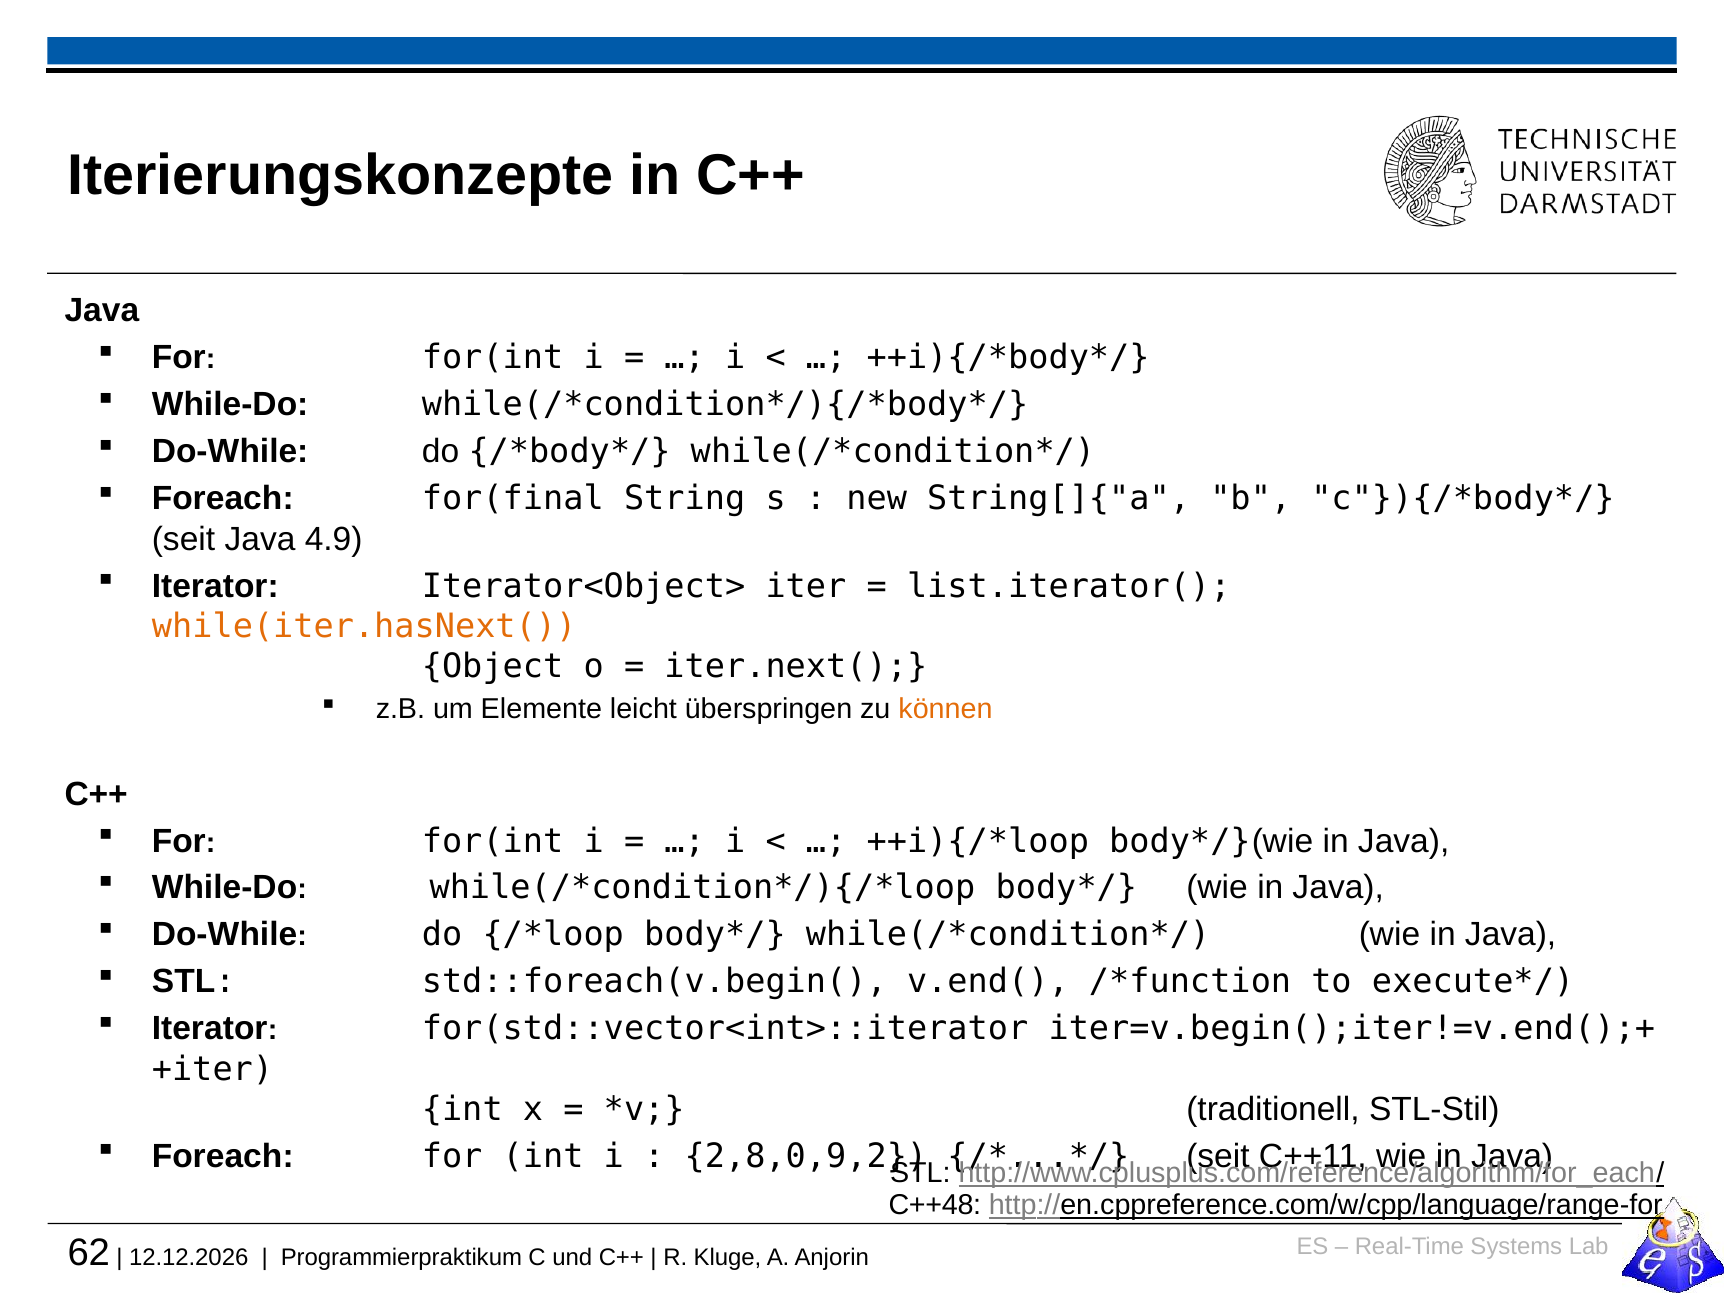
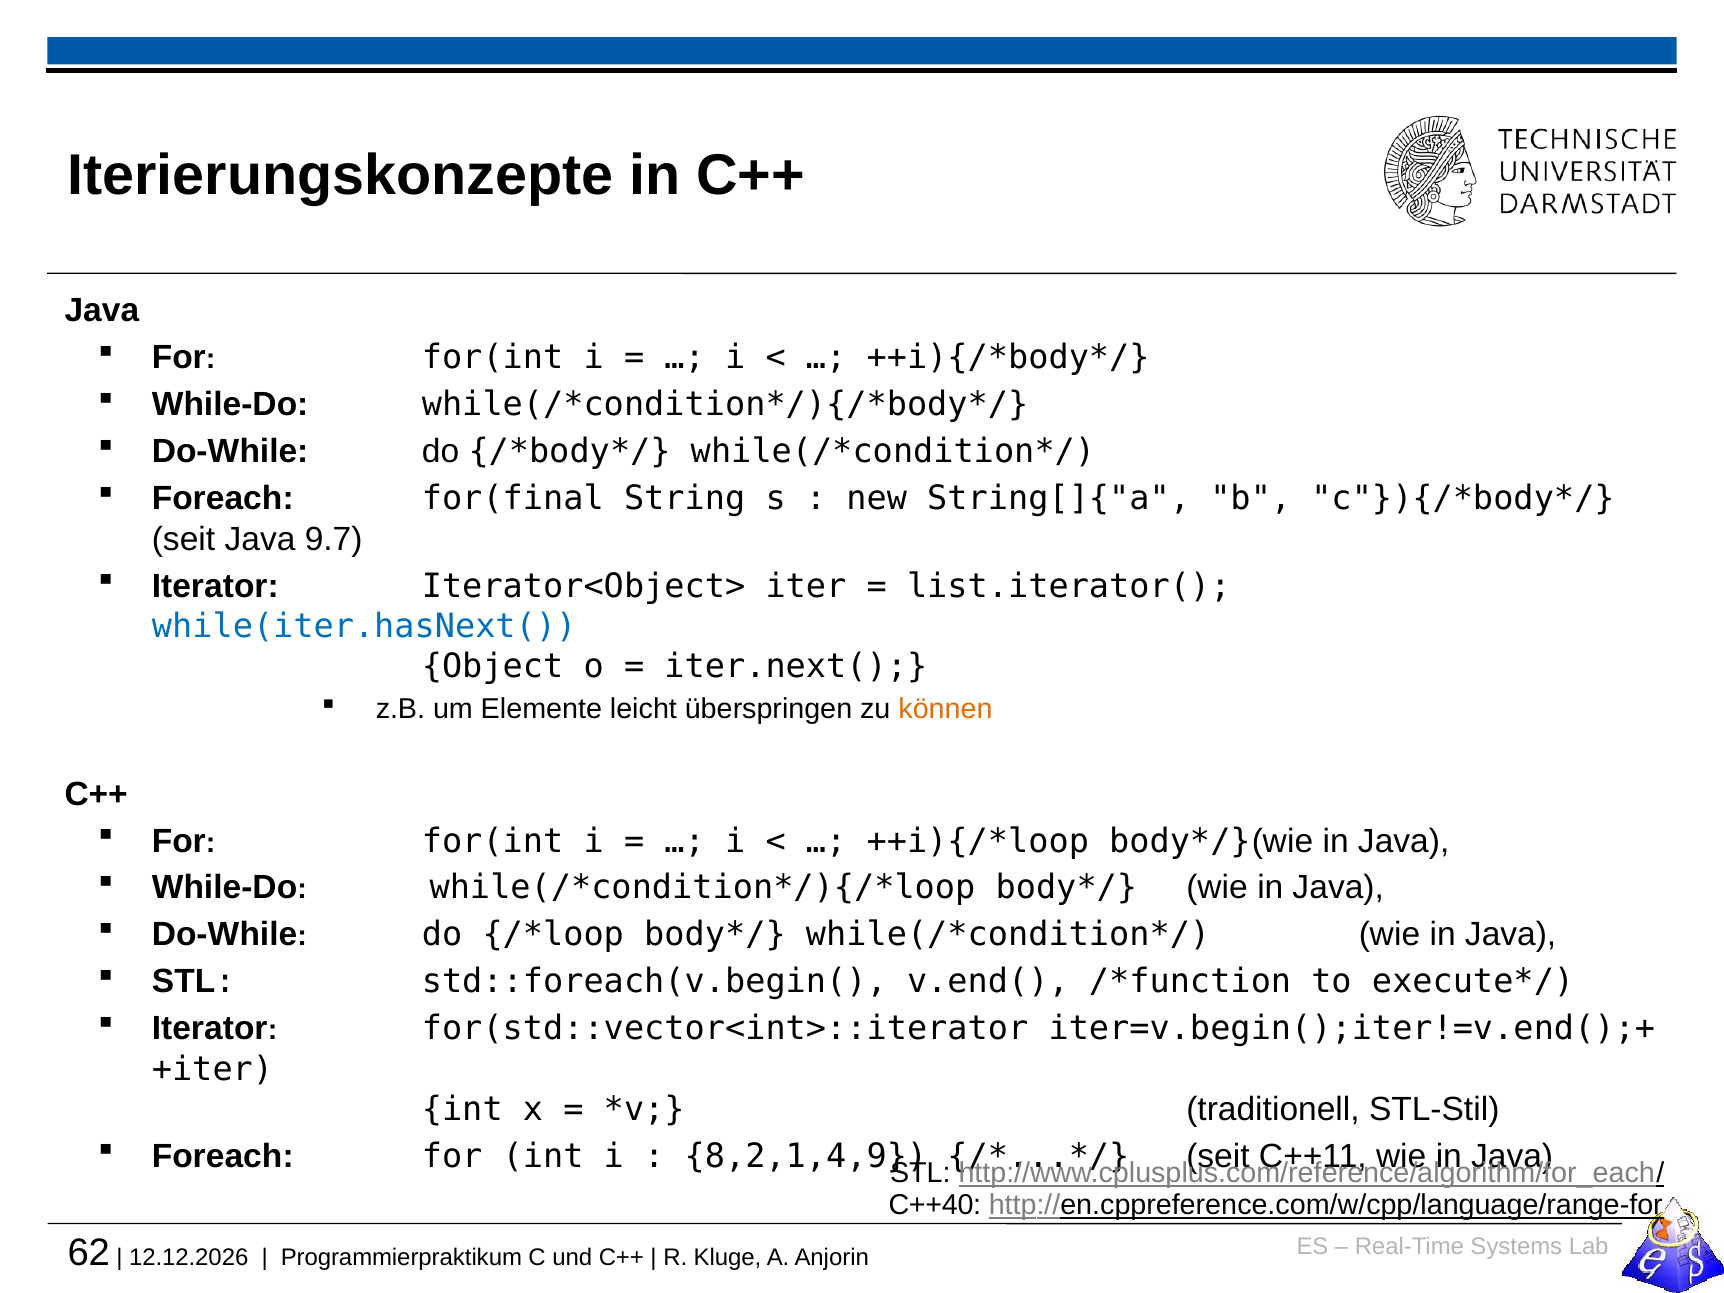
4.9: 4.9 -> 9.7 (334, 539)
while(iter.hasNext( colour: orange -> blue (364, 626)
2,8,0,9,2: 2,8,0,9,2 -> 8,2,1,4,9 (806, 1156)
C++48: C++48 -> C++40 (935, 1205)
